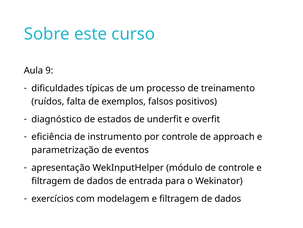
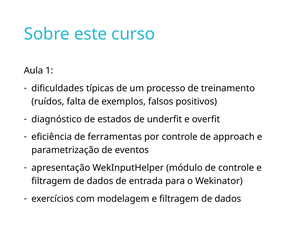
9: 9 -> 1 (49, 70)
instrumento: instrumento -> ferramentas (115, 136)
